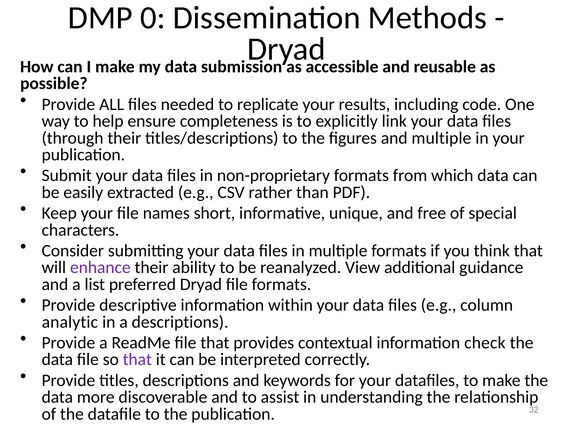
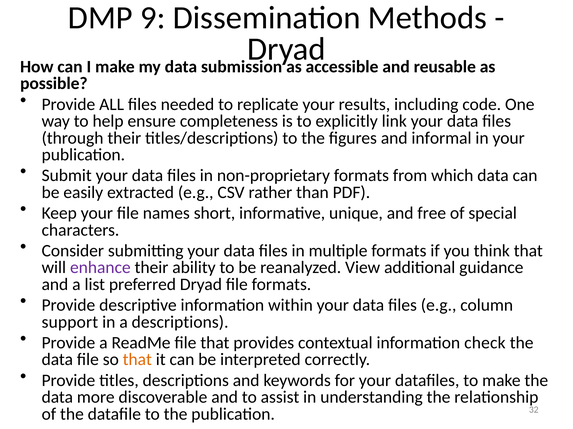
0: 0 -> 9 (153, 18)
and multiple: multiple -> informal (442, 138)
analytic: analytic -> support (70, 322)
that colour: purple -> orange (137, 360)
